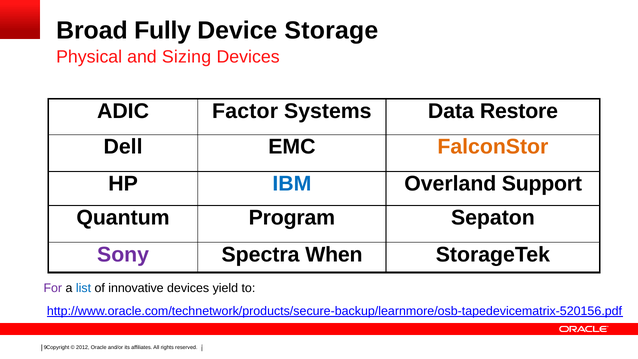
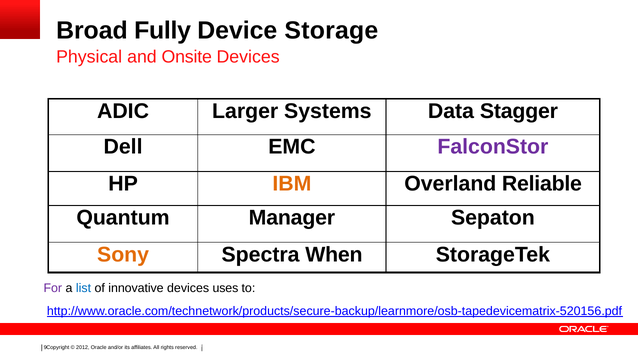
Sizing: Sizing -> Onsite (187, 57)
Factor: Factor -> Larger (245, 111)
Restore: Restore -> Stagger (519, 111)
FalconStor colour: orange -> purple (493, 147)
IBM colour: blue -> orange (292, 184)
Support: Support -> Reliable (542, 184)
Program: Program -> Manager (292, 218)
Sony colour: purple -> orange (123, 255)
yield: yield -> uses (225, 288)
